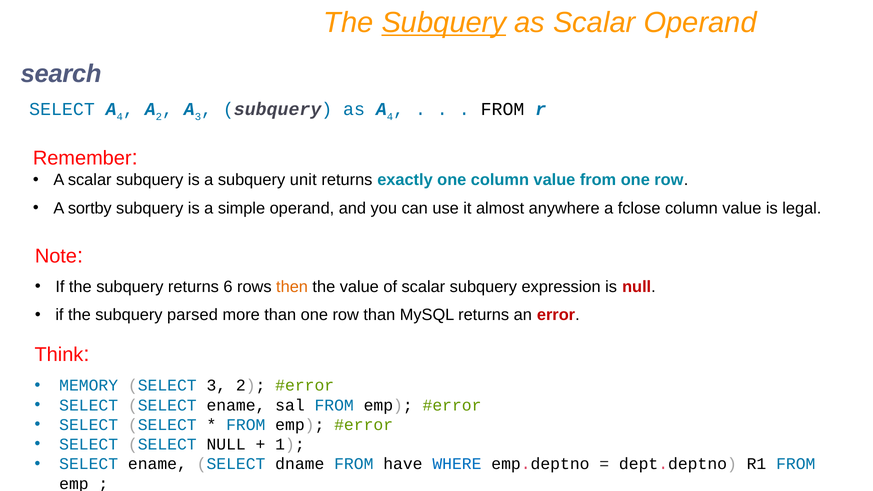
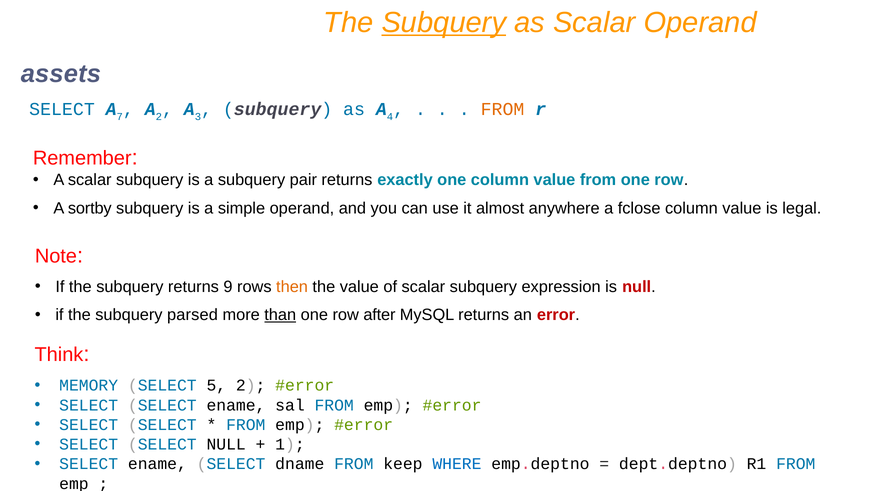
search: search -> assets (61, 74)
SELECT A 4: 4 -> 7 (120, 117)
FROM colour: black -> orange (503, 109)
unit: unit -> pair (303, 180)
6: 6 -> 9 (228, 287)
than underline: none -> present (280, 315)
row than: than -> after (379, 315)
SELECT 3: 3 -> 5 (216, 386)
have: have -> keep (403, 464)
